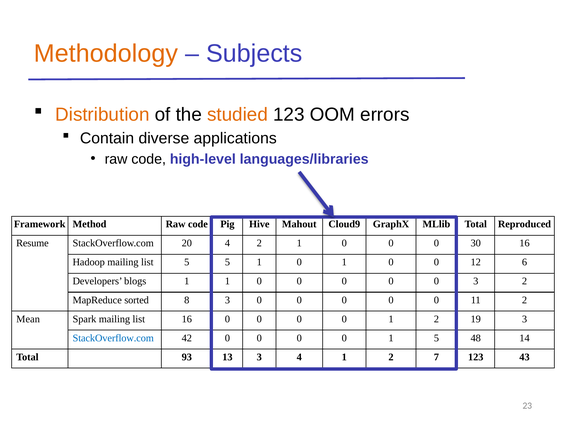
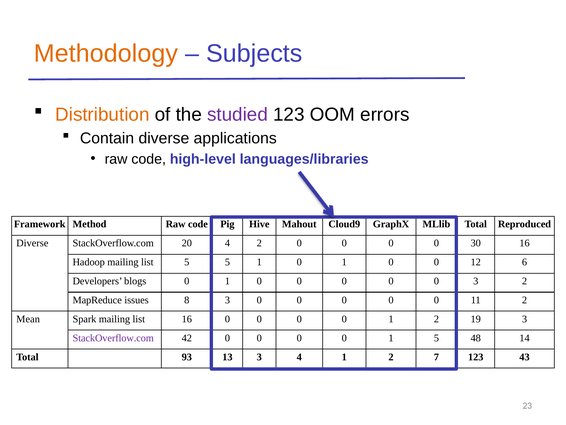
studied colour: orange -> purple (238, 115)
Resume: Resume -> Diverse (32, 243)
2 1: 1 -> 0 (299, 243)
blogs 1: 1 -> 0 (187, 281)
sorted: sorted -> issues (137, 300)
StackOverflow.com colour: blue -> purple (113, 338)
